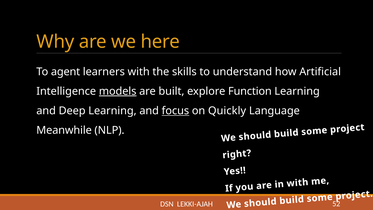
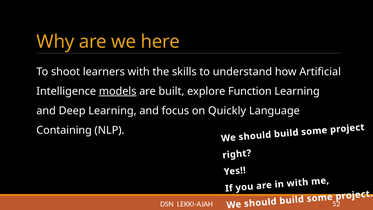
agent: agent -> shoot (66, 72)
focus underline: present -> none (175, 111)
Meanwhile: Meanwhile -> Containing (64, 130)
